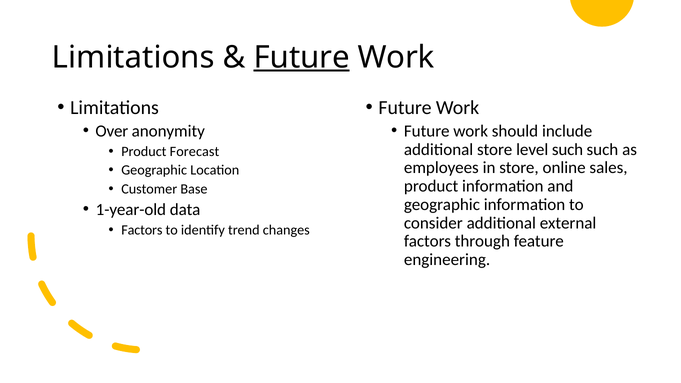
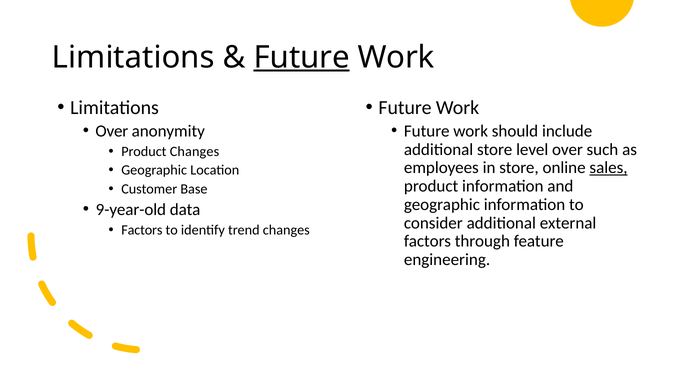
level such: such -> over (567, 149)
Product Forecast: Forecast -> Changes (194, 151)
sales underline: none -> present (609, 168)
1-year-old: 1-year-old -> 9-year-old (131, 210)
